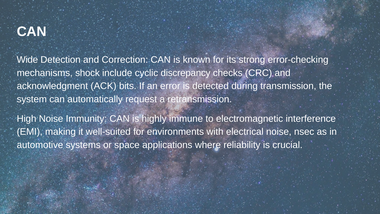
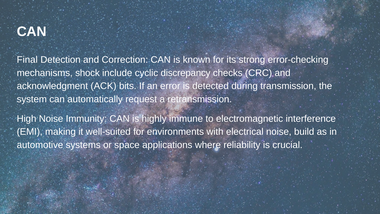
Wide: Wide -> Final (27, 60)
nsec: nsec -> build (304, 132)
